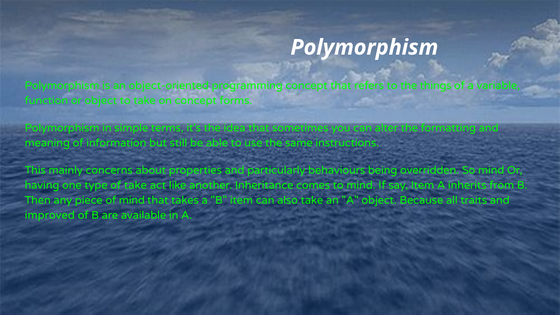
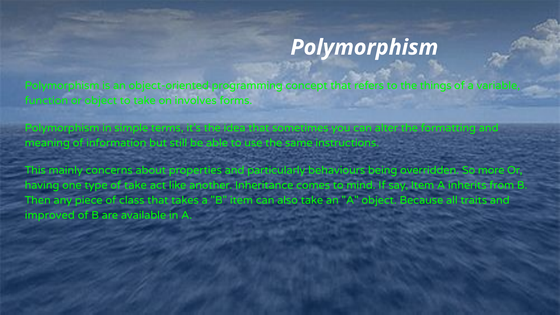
on concept: concept -> involves (196, 100)
So mind: mind -> more (491, 170)
of mind: mind -> class (132, 200)
